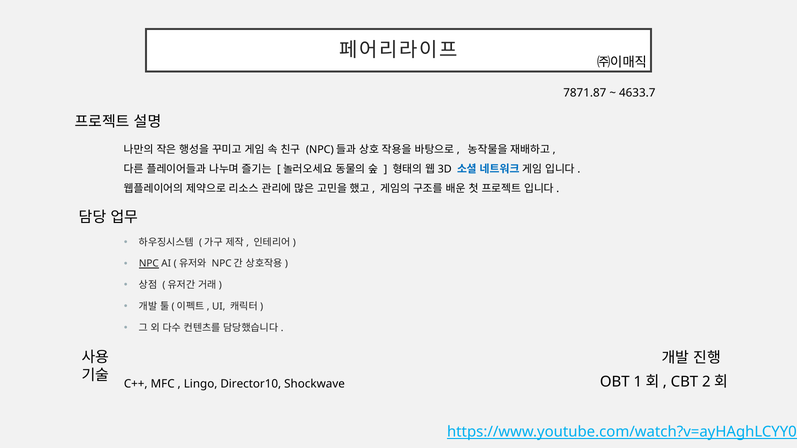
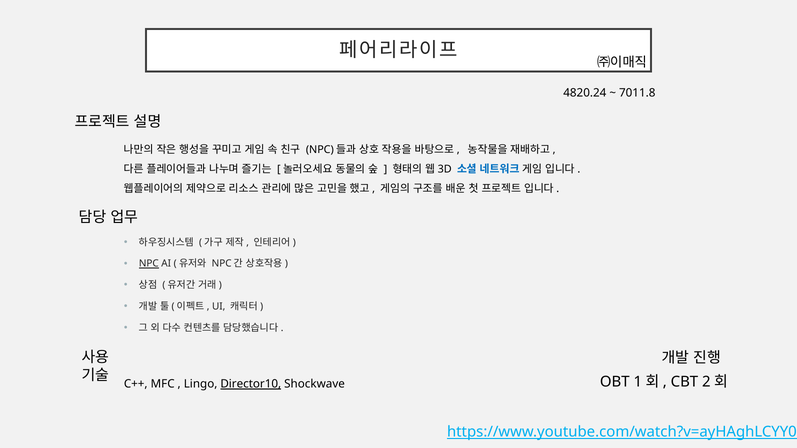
7871.87: 7871.87 -> 4820.24 (585, 93)
4633.7: 4633.7 -> 7011.8 (637, 93)
Director10 underline: none -> present (251, 384)
